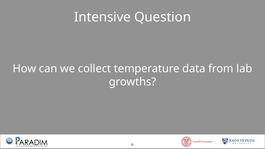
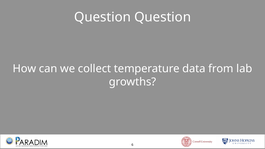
Intensive: Intensive -> Question (102, 17)
